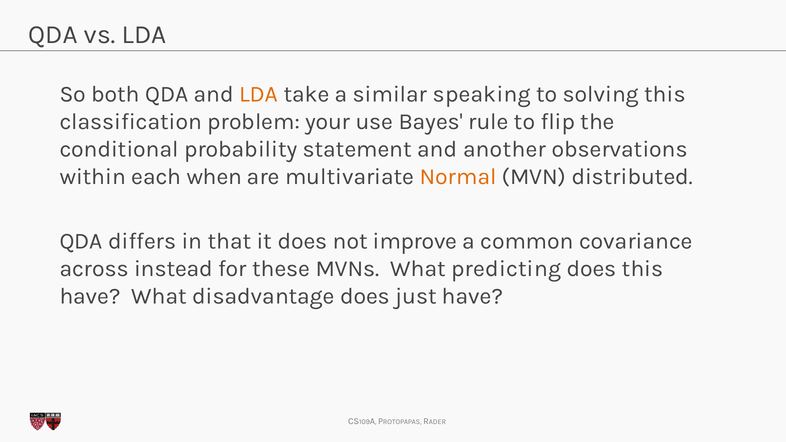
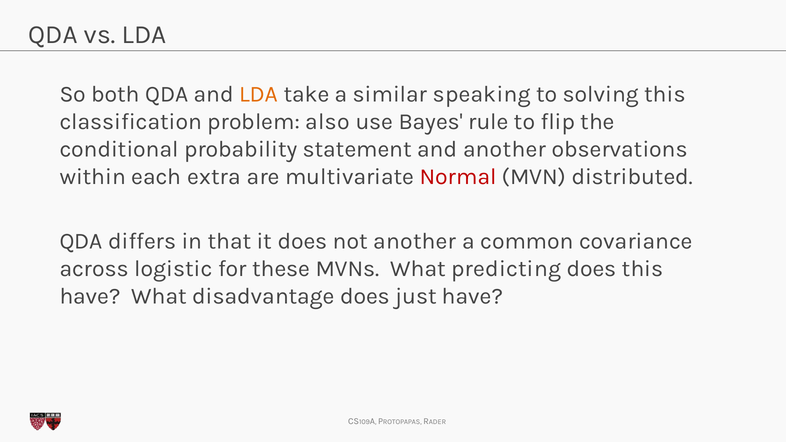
your: your -> also (328, 122)
when: when -> extra (214, 177)
Normal colour: orange -> red (458, 177)
not improve: improve -> another (415, 241)
instead: instead -> logistic (173, 269)
